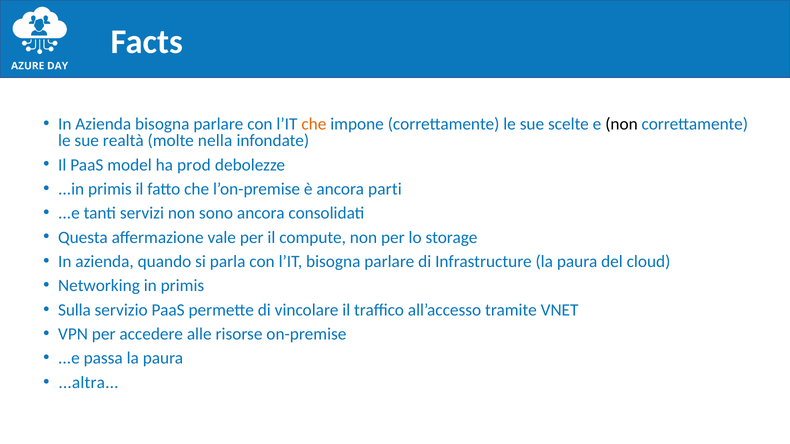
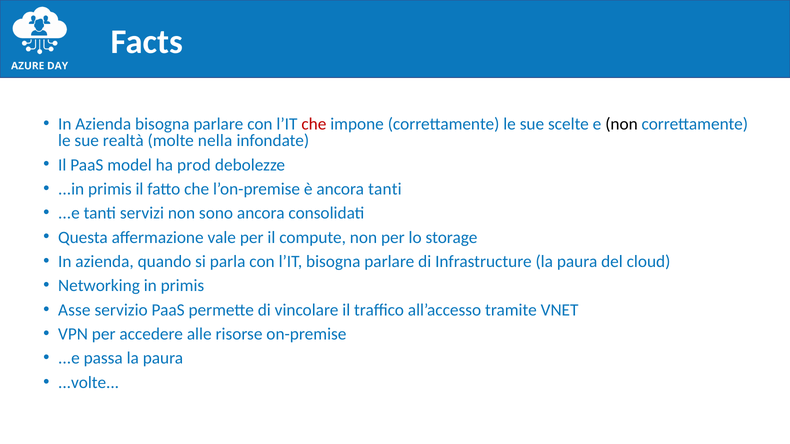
che colour: orange -> red (314, 124)
ancora parti: parti -> tanti (385, 189)
Sulla: Sulla -> Asse (74, 310)
...altra: ...altra -> ...volte (89, 383)
